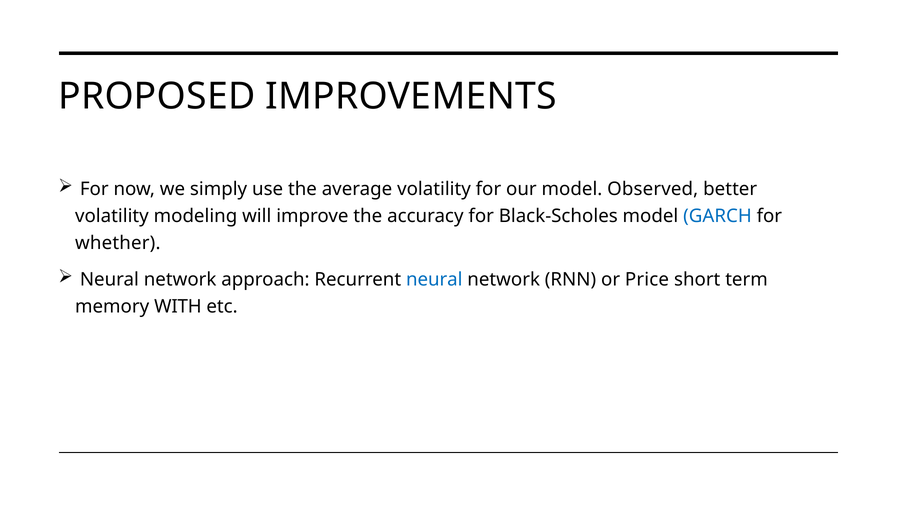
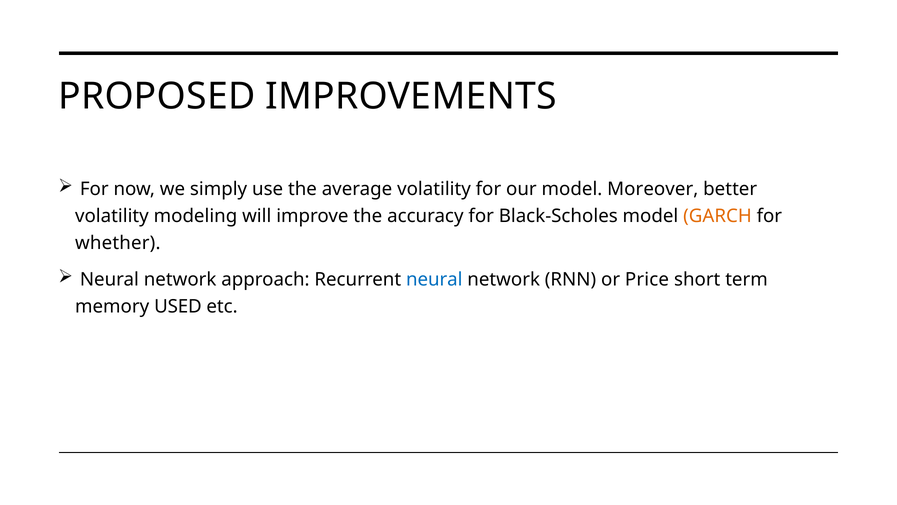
Observed: Observed -> Moreover (653, 189)
GARCH colour: blue -> orange (717, 216)
WITH: WITH -> USED (178, 306)
